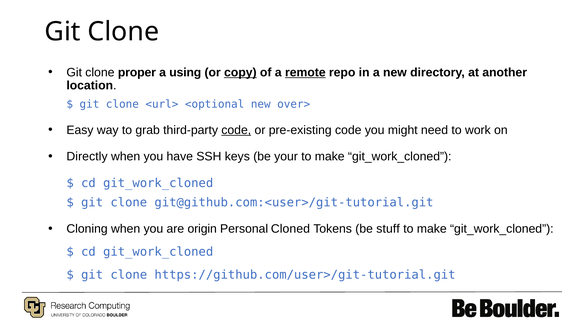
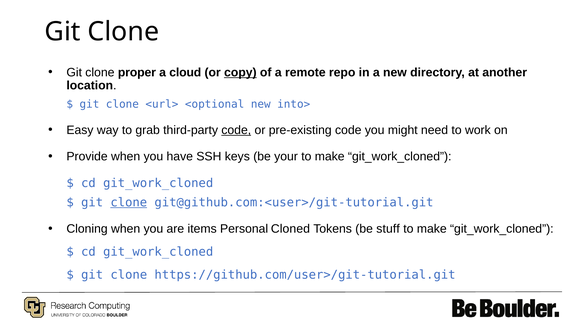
using: using -> cloud (185, 72)
remote underline: present -> none (305, 72)
over>: over> -> into> (294, 104)
Directly: Directly -> Provide (87, 156)
clone underline: none -> present (129, 202)
origin: origin -> items (202, 229)
